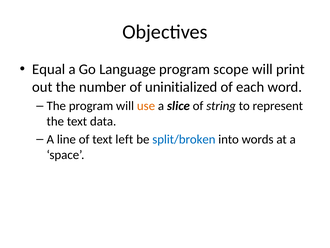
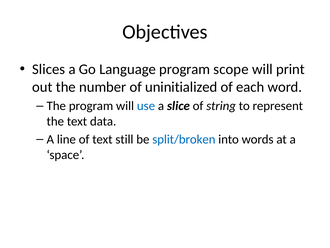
Equal: Equal -> Slices (49, 69)
use colour: orange -> blue (146, 106)
left: left -> still (124, 139)
